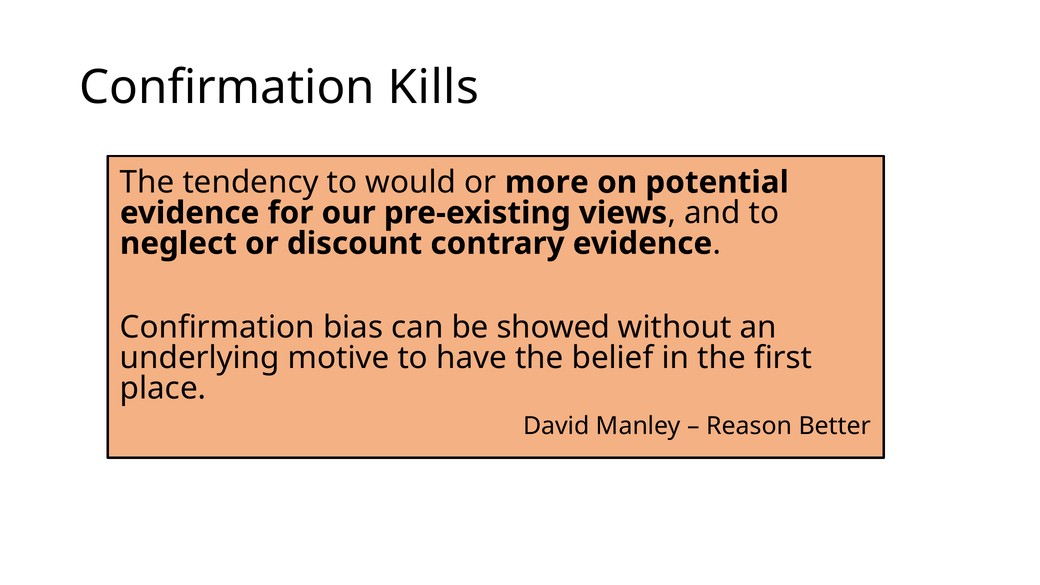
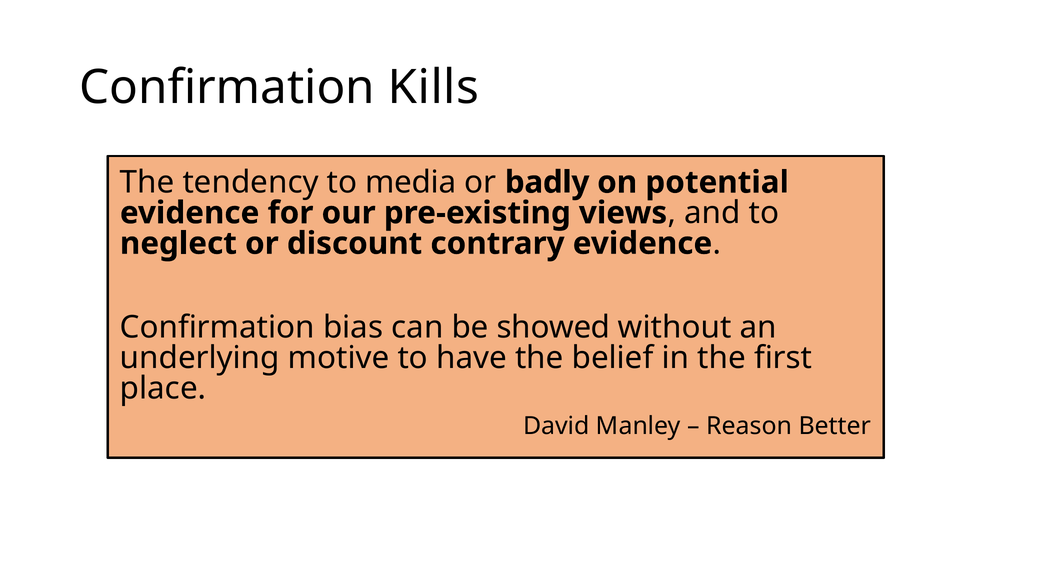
would: would -> media (411, 182)
more: more -> badly (547, 182)
